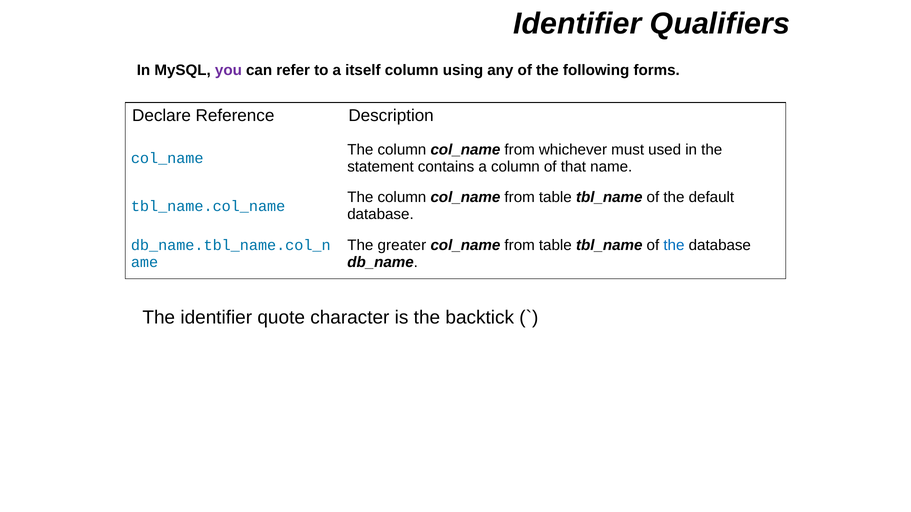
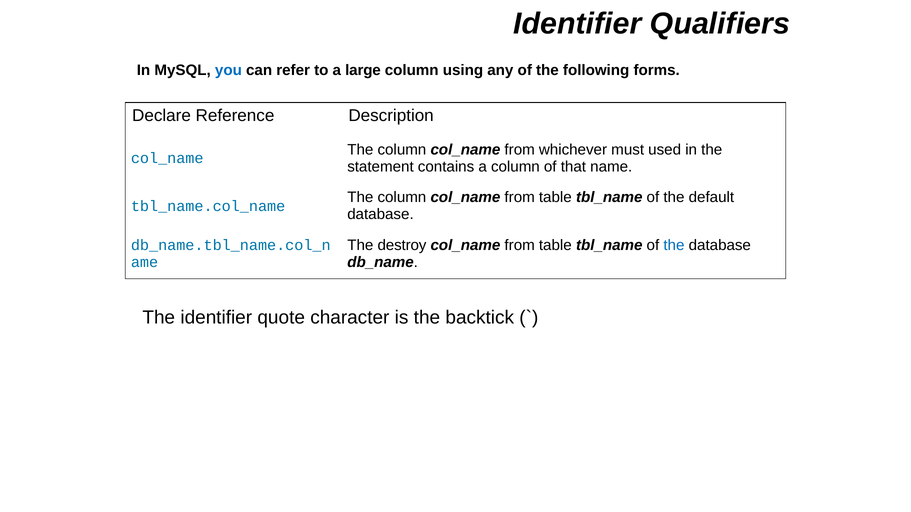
you colour: purple -> blue (228, 70)
itself: itself -> large (363, 70)
greater: greater -> destroy (402, 245)
